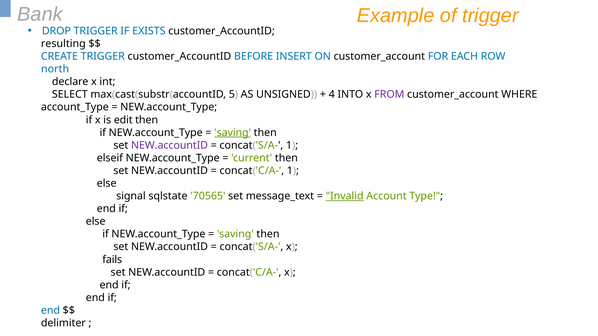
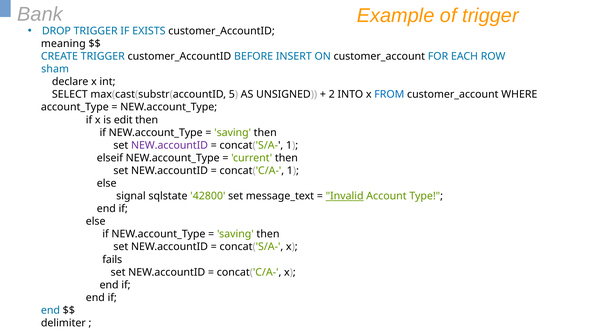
resulting: resulting -> meaning (63, 44)
north: north -> sham (55, 69)
4: 4 -> 2 (332, 95)
FROM colour: purple -> blue (389, 95)
saving underline: present -> none (233, 133)
70565: 70565 -> 42800 (208, 196)
